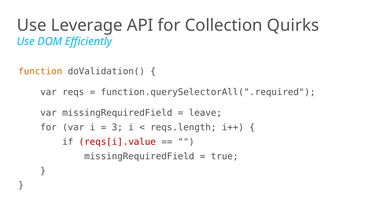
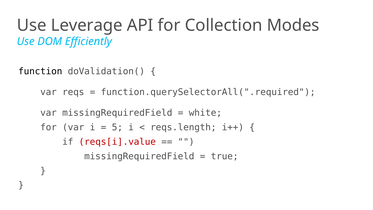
Quirks: Quirks -> Modes (293, 25)
function colour: orange -> black (40, 71)
leave: leave -> white (205, 113)
3: 3 -> 5 (117, 127)
